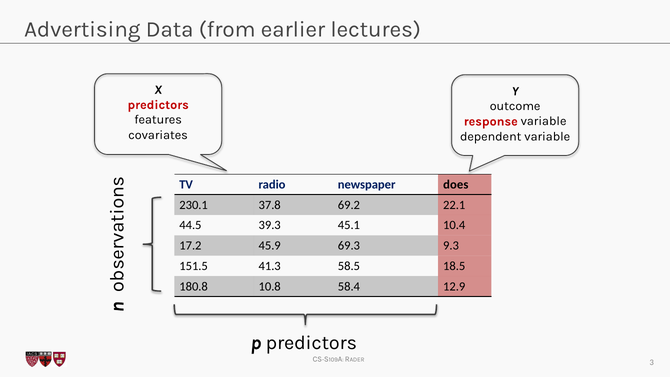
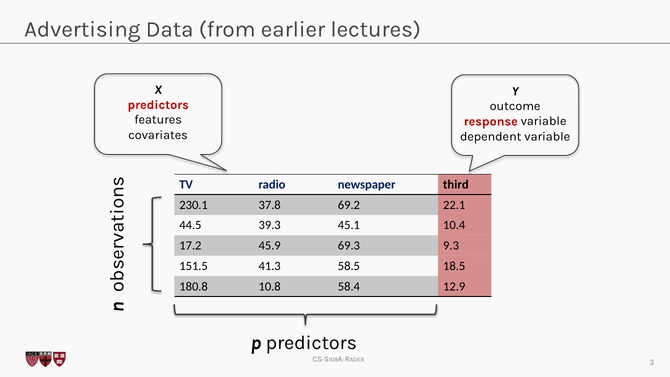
does: does -> third (456, 184)
